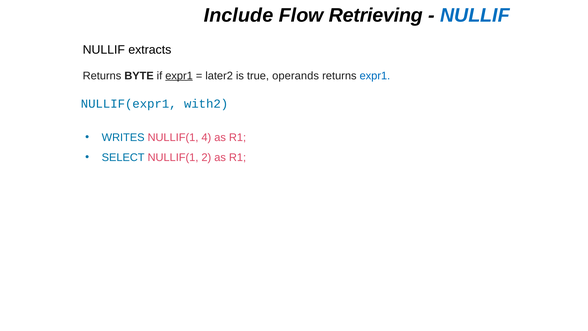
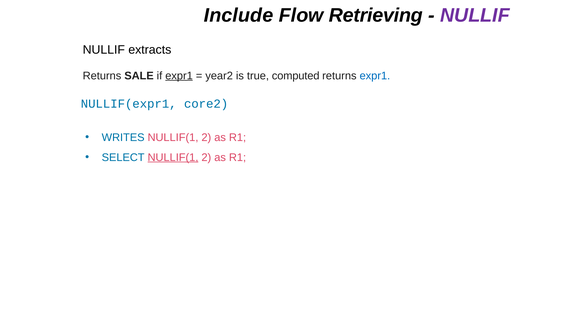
NULLIF colour: blue -> purple (475, 15)
BYTE: BYTE -> SALE (139, 76)
later2: later2 -> year2 (219, 76)
operands: operands -> computed (296, 76)
with2: with2 -> core2 (206, 104)
4: 4 -> 2 (206, 137)
NULLIF(1 underline: none -> present (173, 157)
